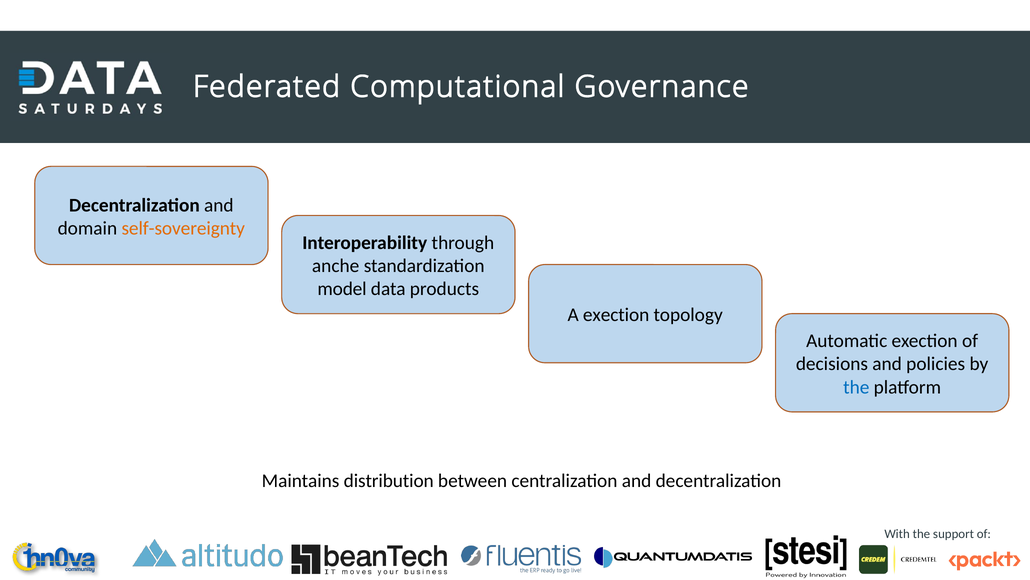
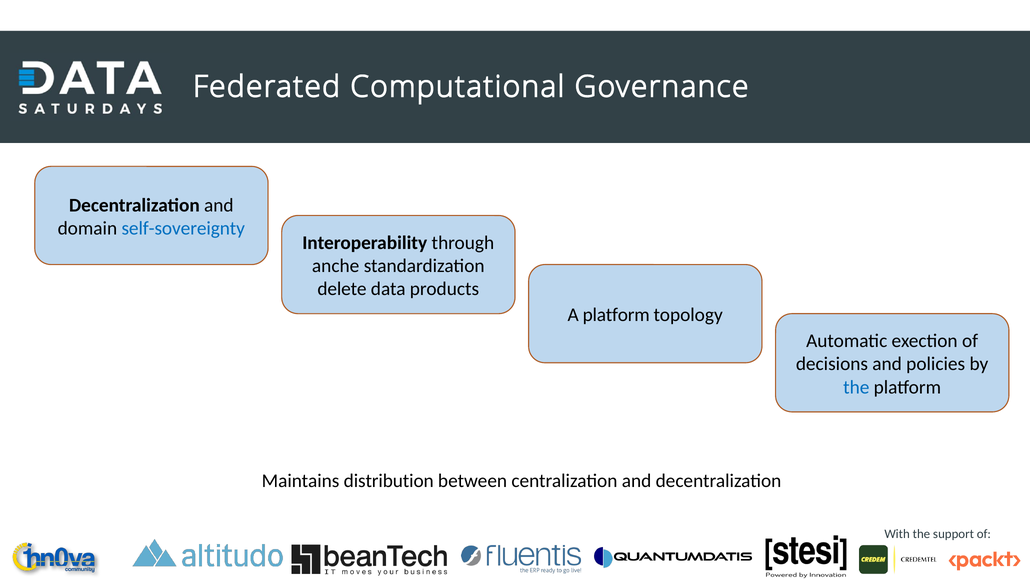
self-sovereignty colour: orange -> blue (183, 228)
model: model -> delete (342, 289)
A exection: exection -> platform (616, 315)
